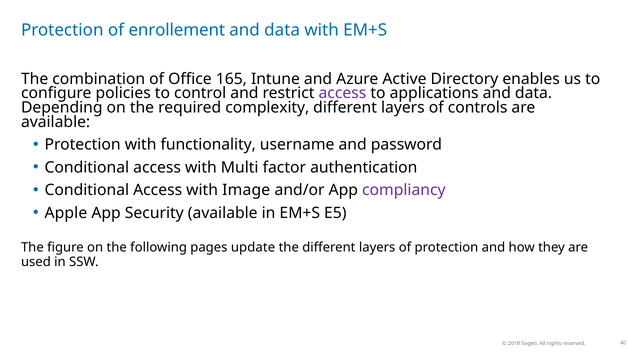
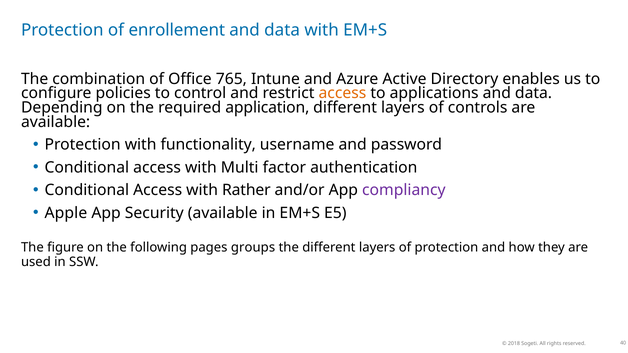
165: 165 -> 765 (231, 79)
access colour: purple -> orange (342, 93)
complexity: complexity -> application (267, 108)
Image: Image -> Rather (246, 190)
update: update -> groups (253, 248)
